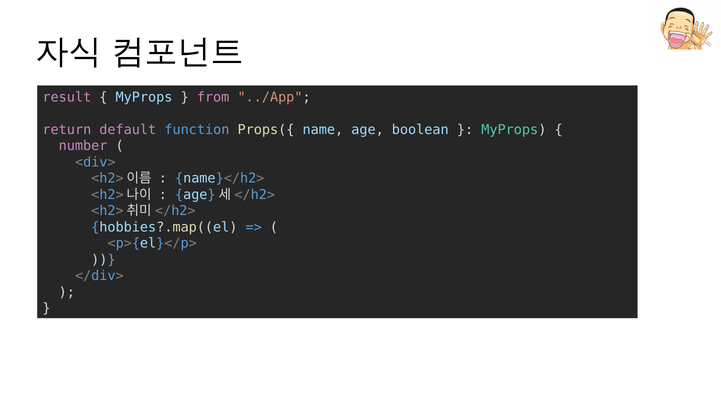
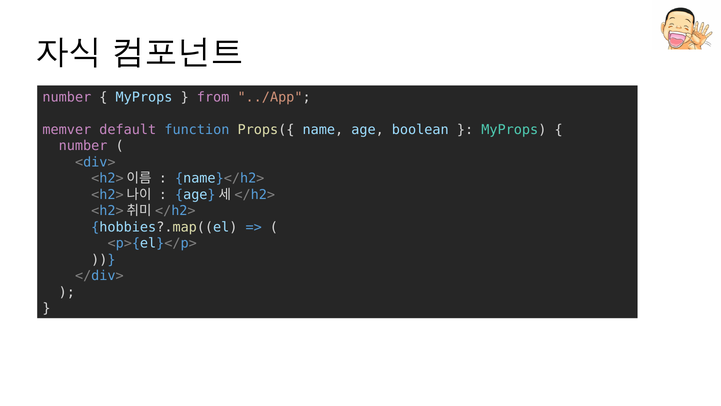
result: result -> number (67, 97)
return: return -> memver (67, 130)
